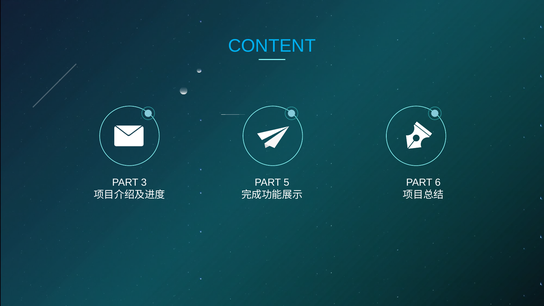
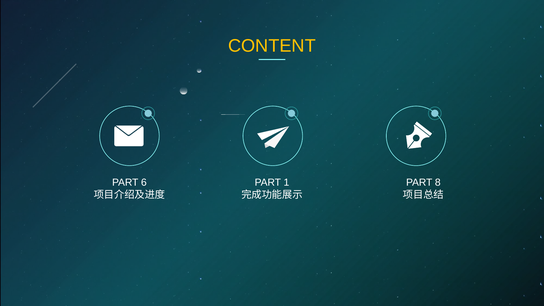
CONTENT colour: light blue -> yellow (272, 46)
3: 3 -> 6 (144, 183)
5: 5 -> 1 (286, 183)
6: 6 -> 8 (438, 183)
